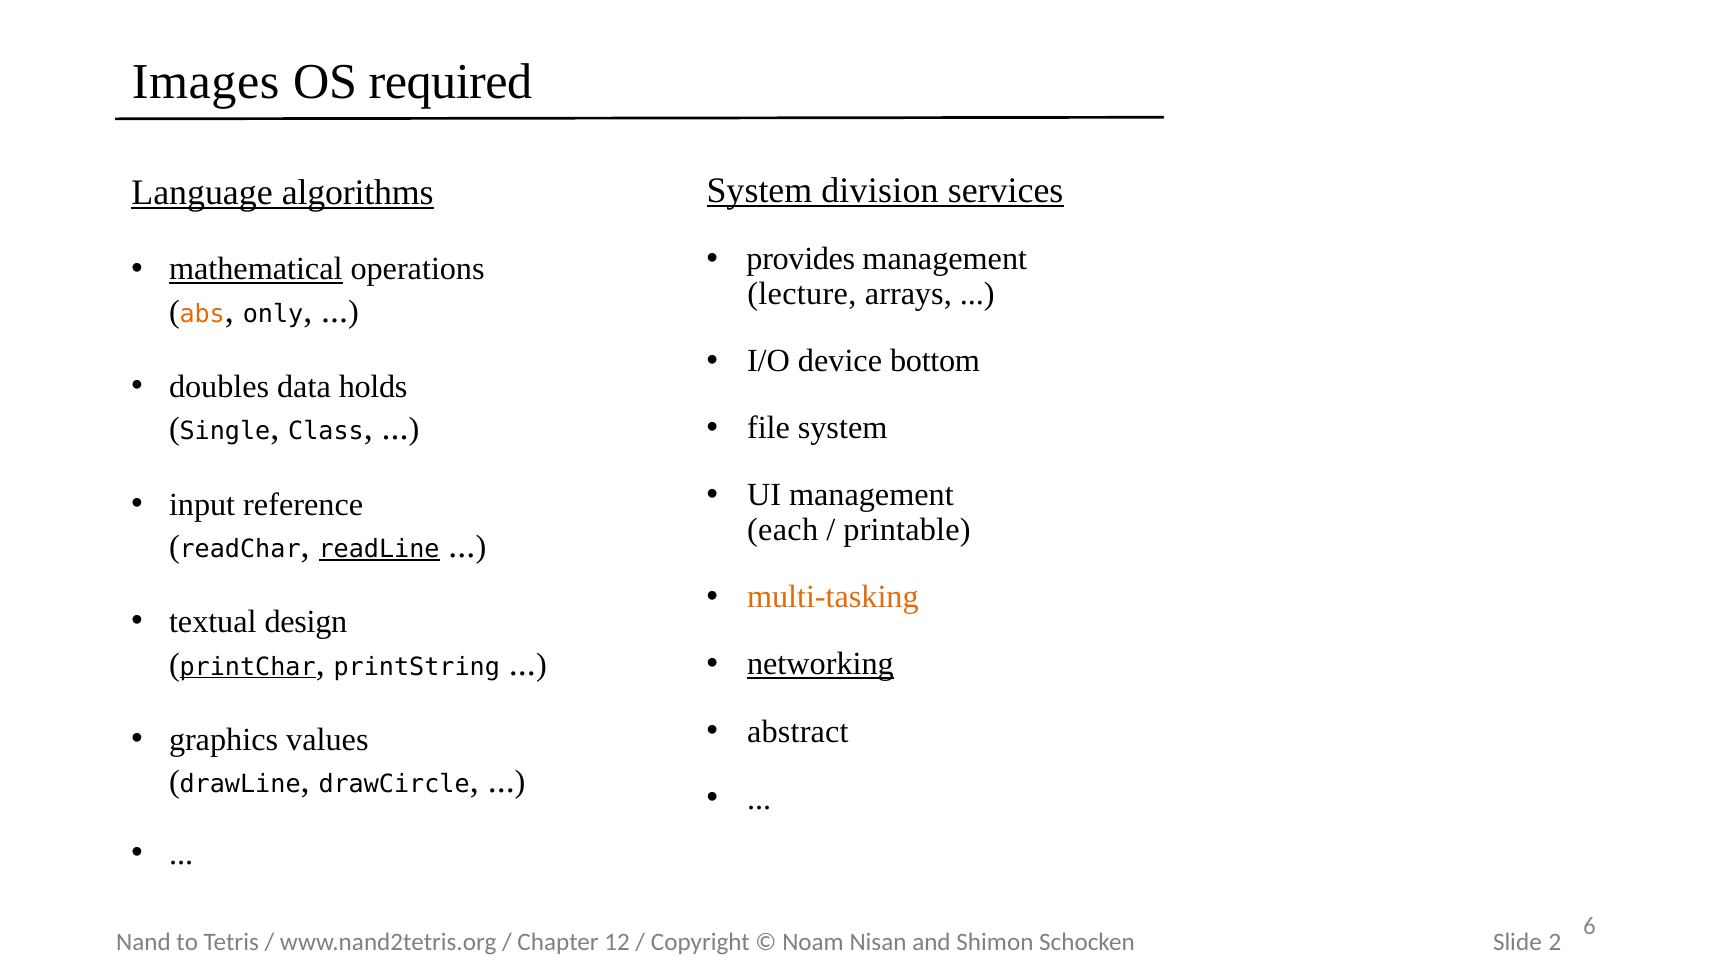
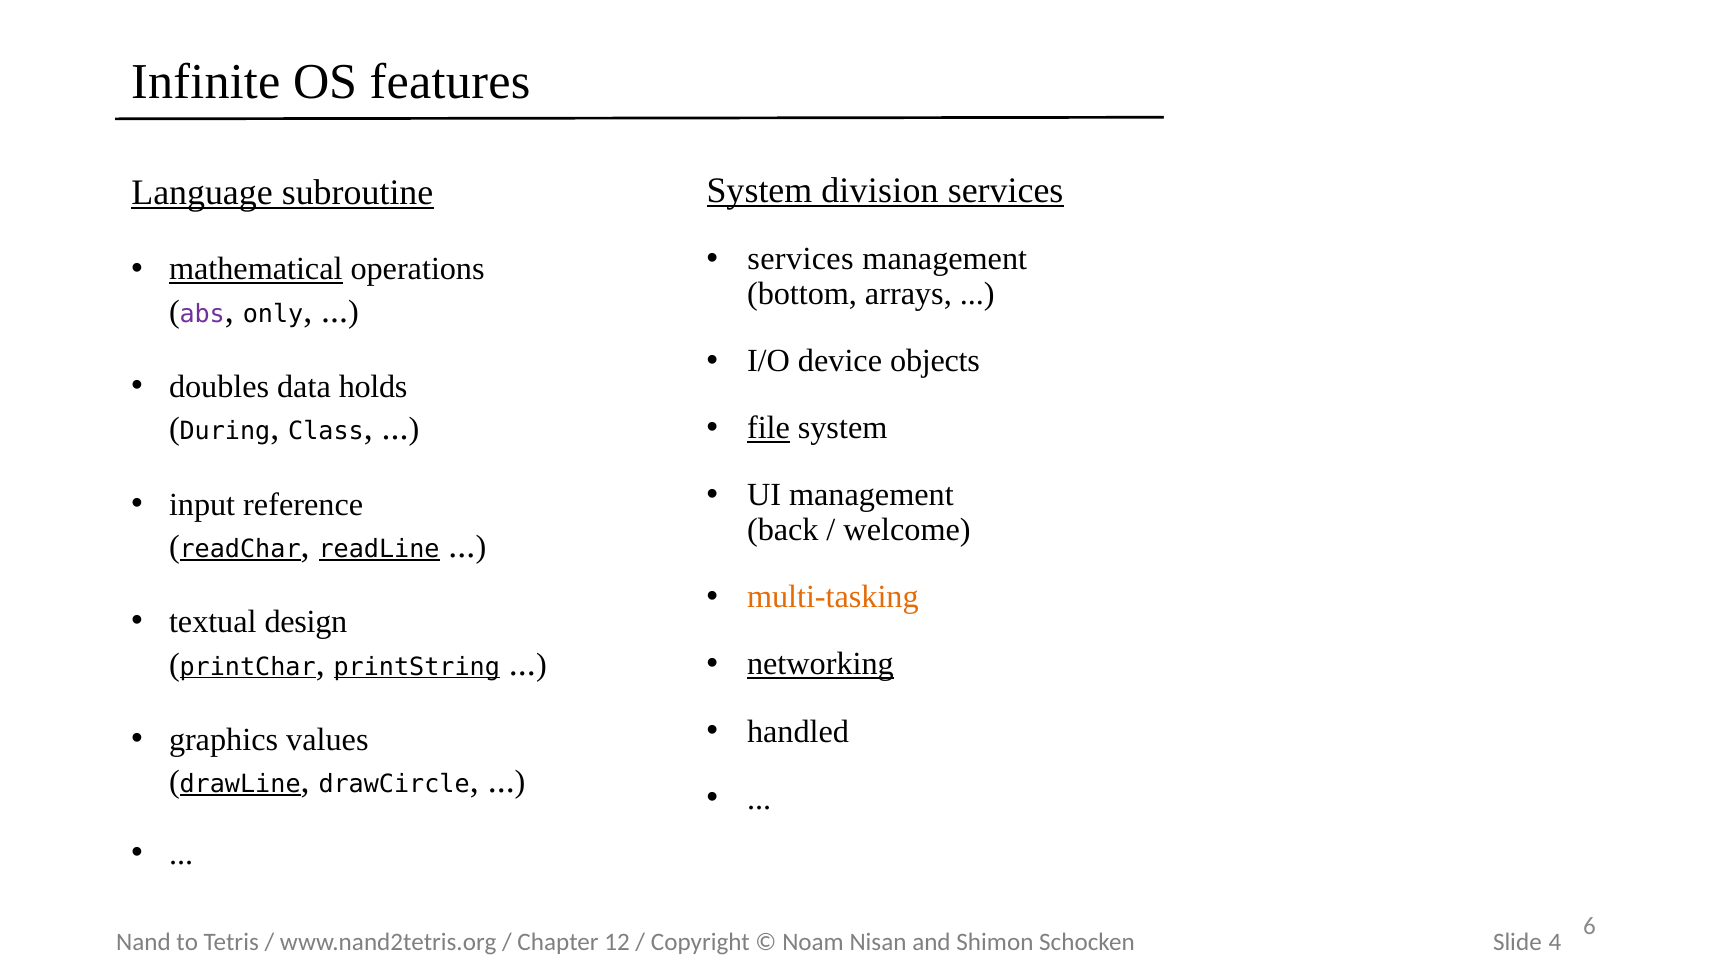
Images: Images -> Infinite (206, 82)
required: required -> features (450, 82)
algorithms: algorithms -> subroutine (358, 193)
provides: provides -> services (801, 259)
lecture: lecture -> bottom (802, 294)
abs colour: orange -> purple (202, 314)
bottom: bottom -> objects (935, 361)
file underline: none -> present (768, 428)
Single: Single -> During (225, 431)
each: each -> back (783, 530)
printable: printable -> welcome (907, 530)
readChar underline: none -> present (240, 549)
printString underline: none -> present (417, 667)
abstract: abstract -> handled (798, 731)
drawLine underline: none -> present (240, 784)
2: 2 -> 4 (1555, 942)
